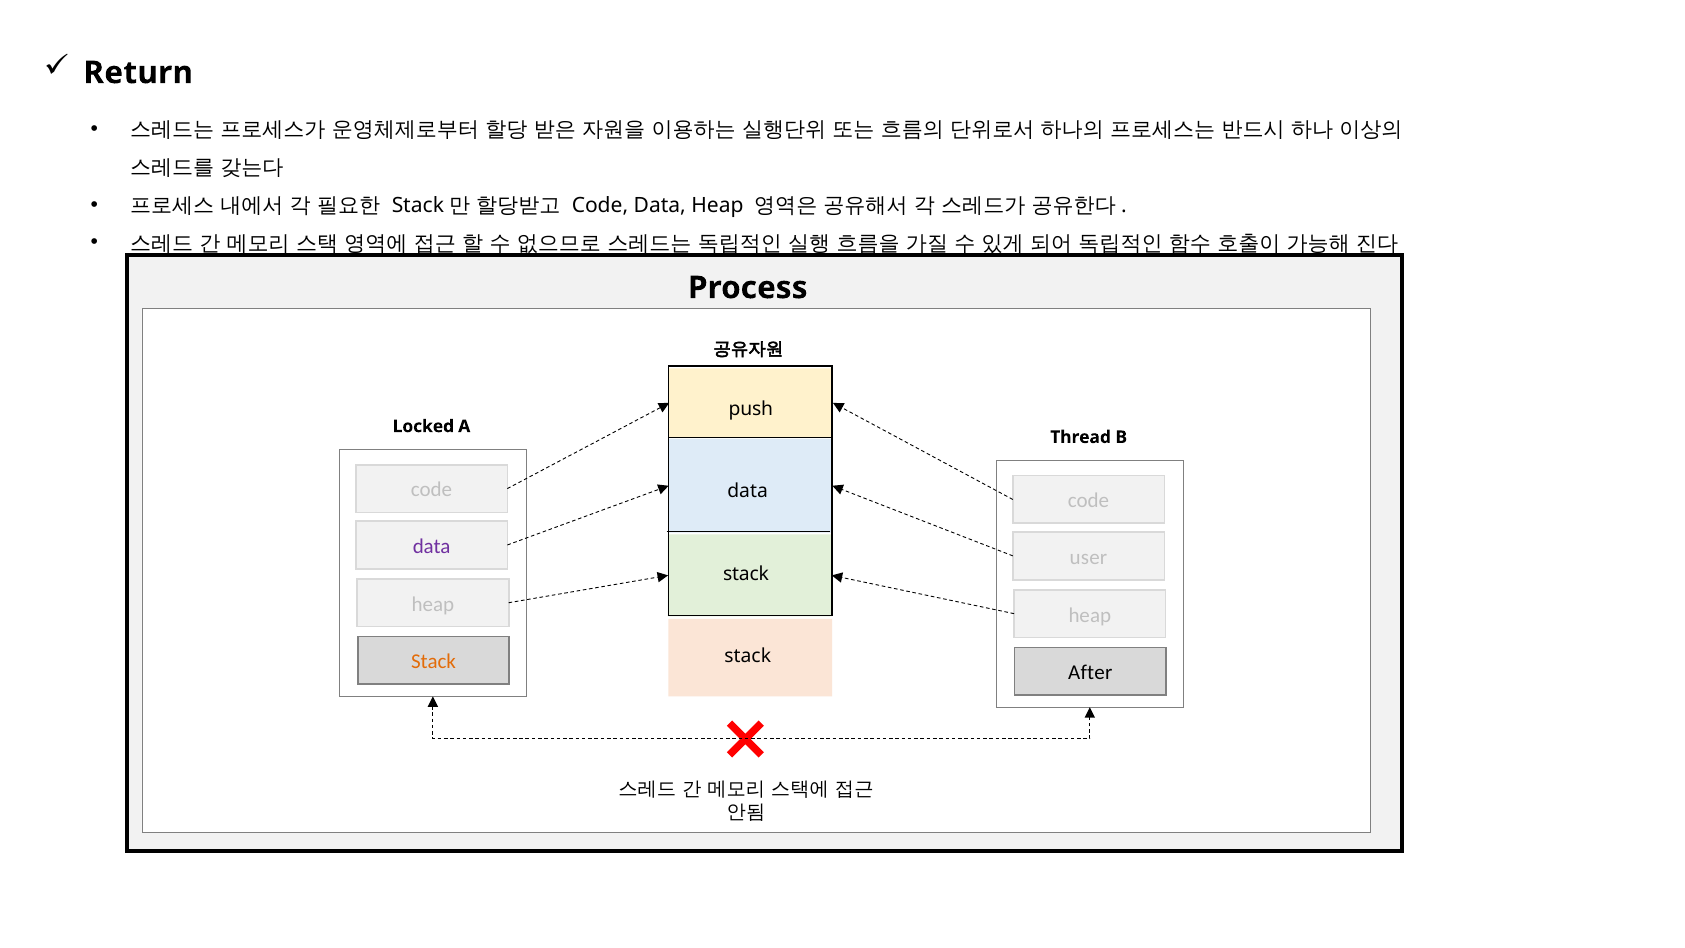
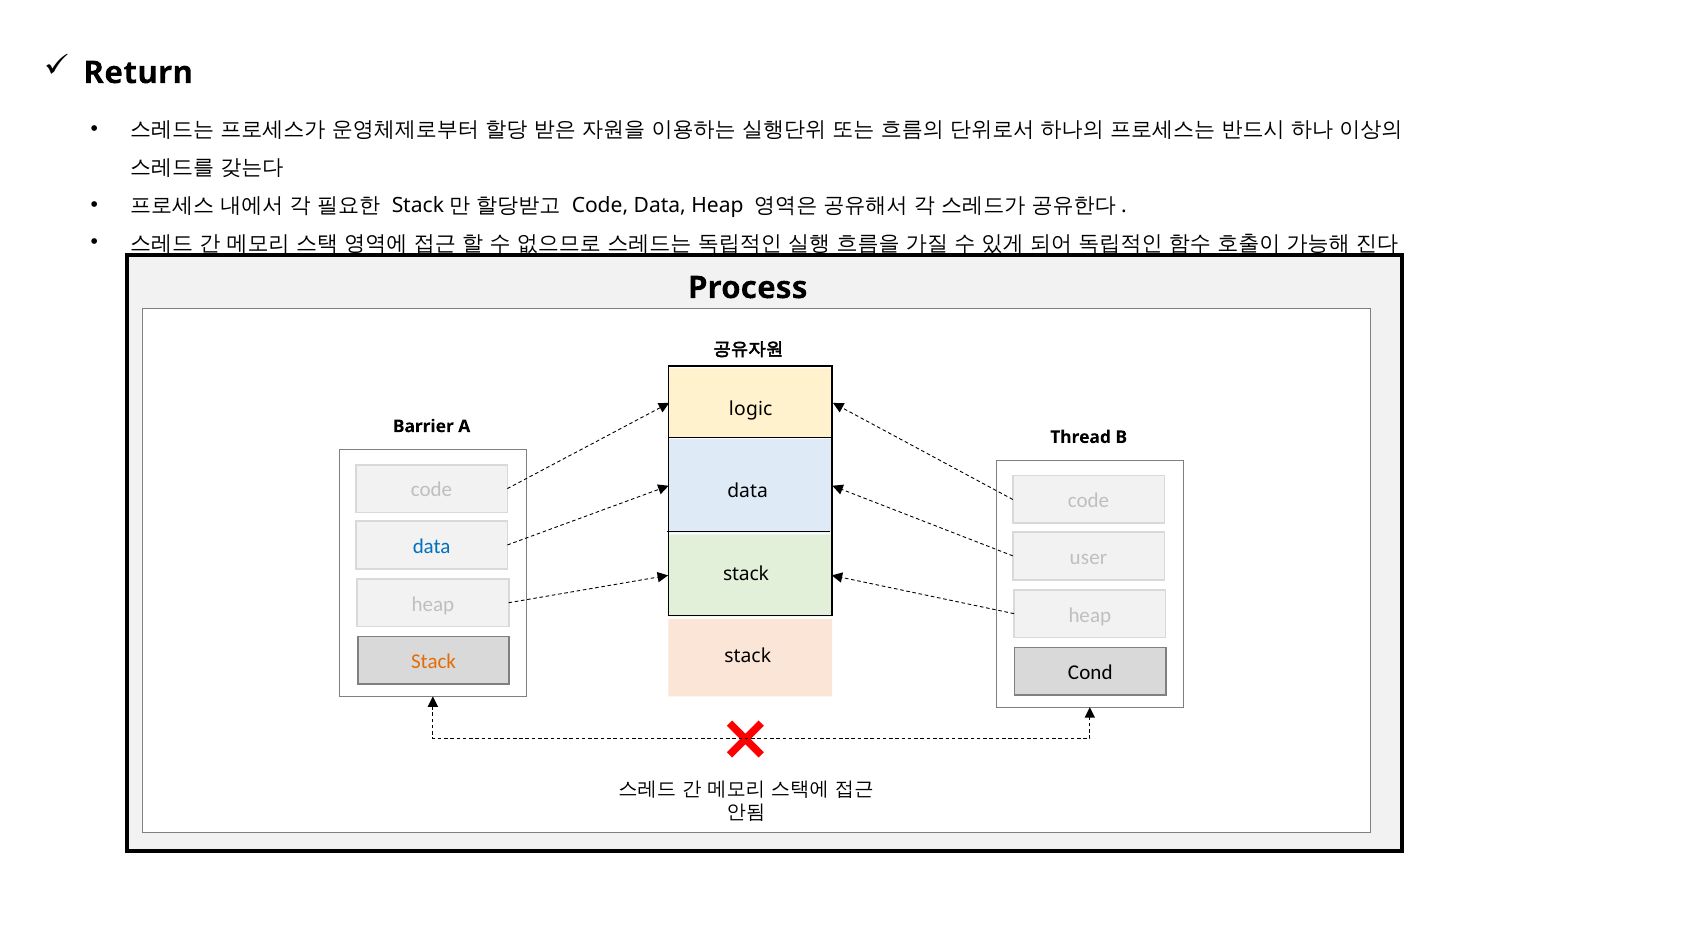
push: push -> logic (751, 409)
Locked: Locked -> Barrier (423, 426)
data colour: purple -> blue (432, 546)
After: After -> Cond (1090, 673)
